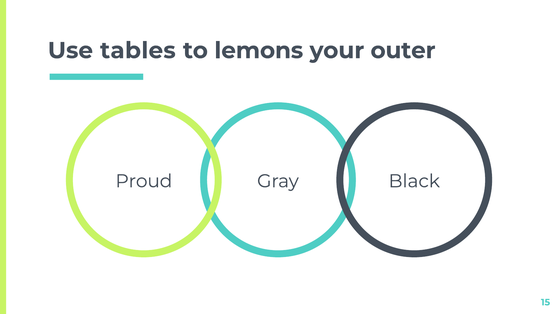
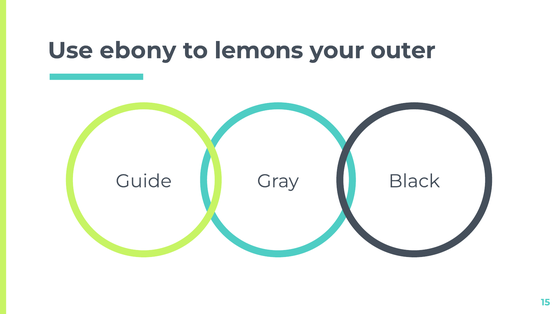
tables: tables -> ebony (138, 51)
Proud: Proud -> Guide (144, 181)
